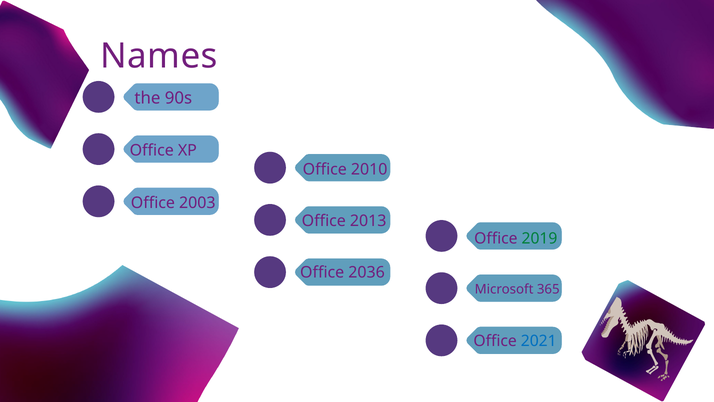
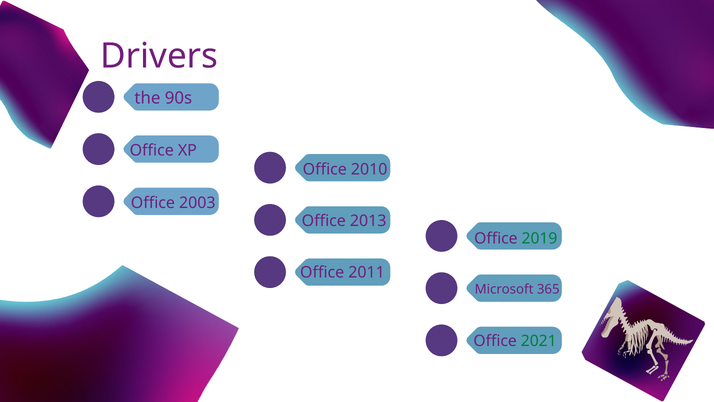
Names: Names -> Drivers (159, 56)
2036: 2036 -> 2011 (367, 272)
2021 colour: blue -> green (539, 341)
